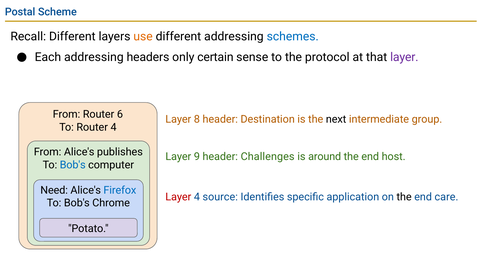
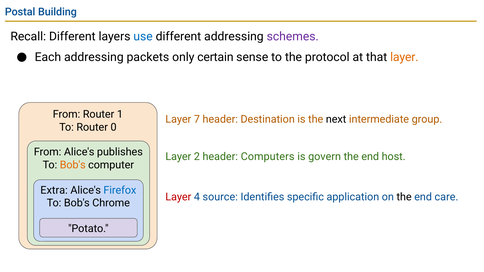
Scheme: Scheme -> Building (57, 12)
use colour: orange -> blue (143, 36)
schemes colour: blue -> purple (293, 36)
headers: headers -> packets (148, 57)
layer colour: purple -> orange (404, 57)
6: 6 -> 1 (120, 115)
8: 8 -> 7 (197, 119)
Router 4: 4 -> 0 (114, 127)
9: 9 -> 2 (197, 157)
Challenges: Challenges -> Computers (268, 157)
around: around -> govern (325, 157)
Bob's colour: blue -> orange (73, 165)
Need: Need -> Extra (54, 190)
